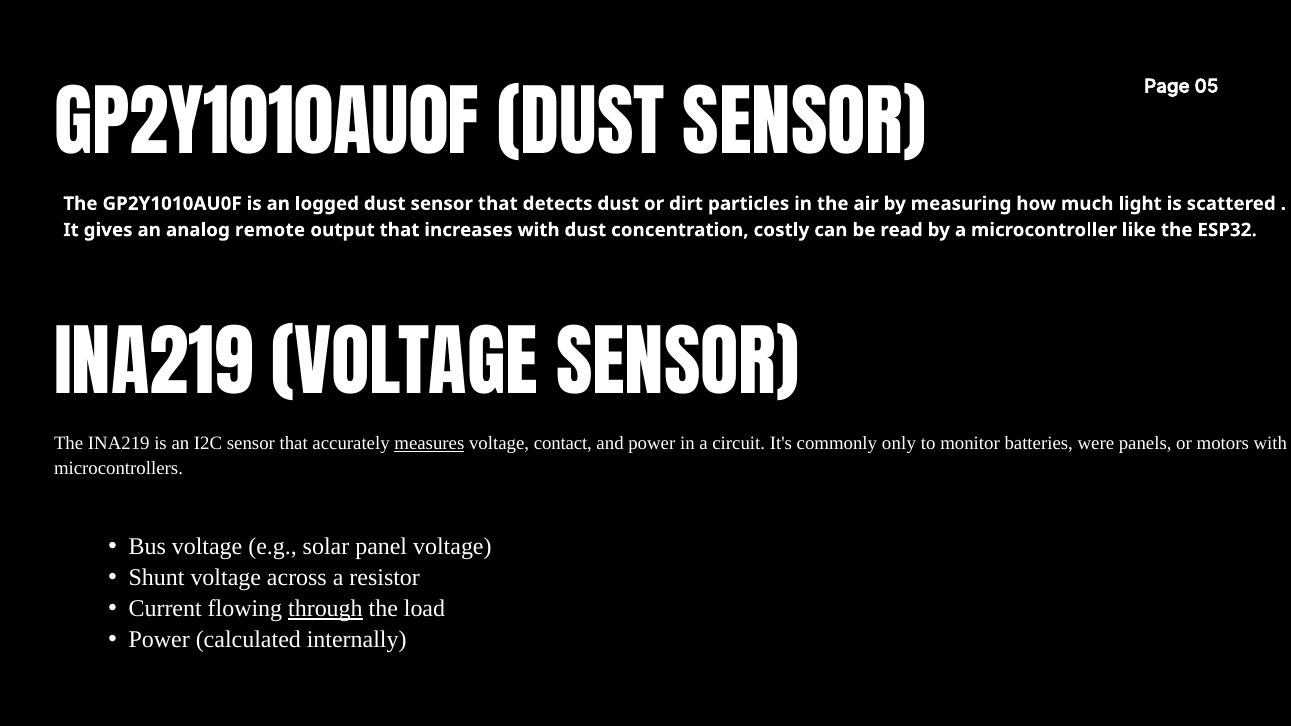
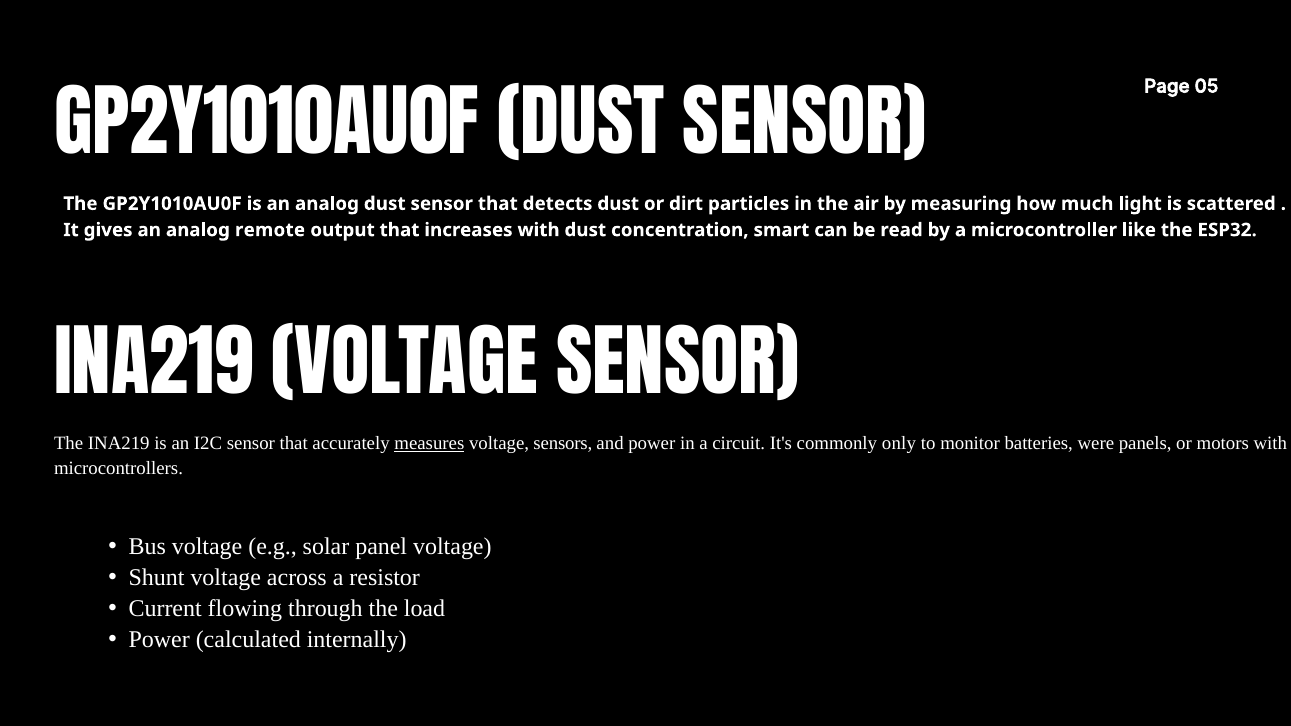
is an logged: logged -> analog (327, 204)
costly: costly -> smart (781, 230)
contact: contact -> sensors (563, 444)
through underline: present -> none (325, 609)
